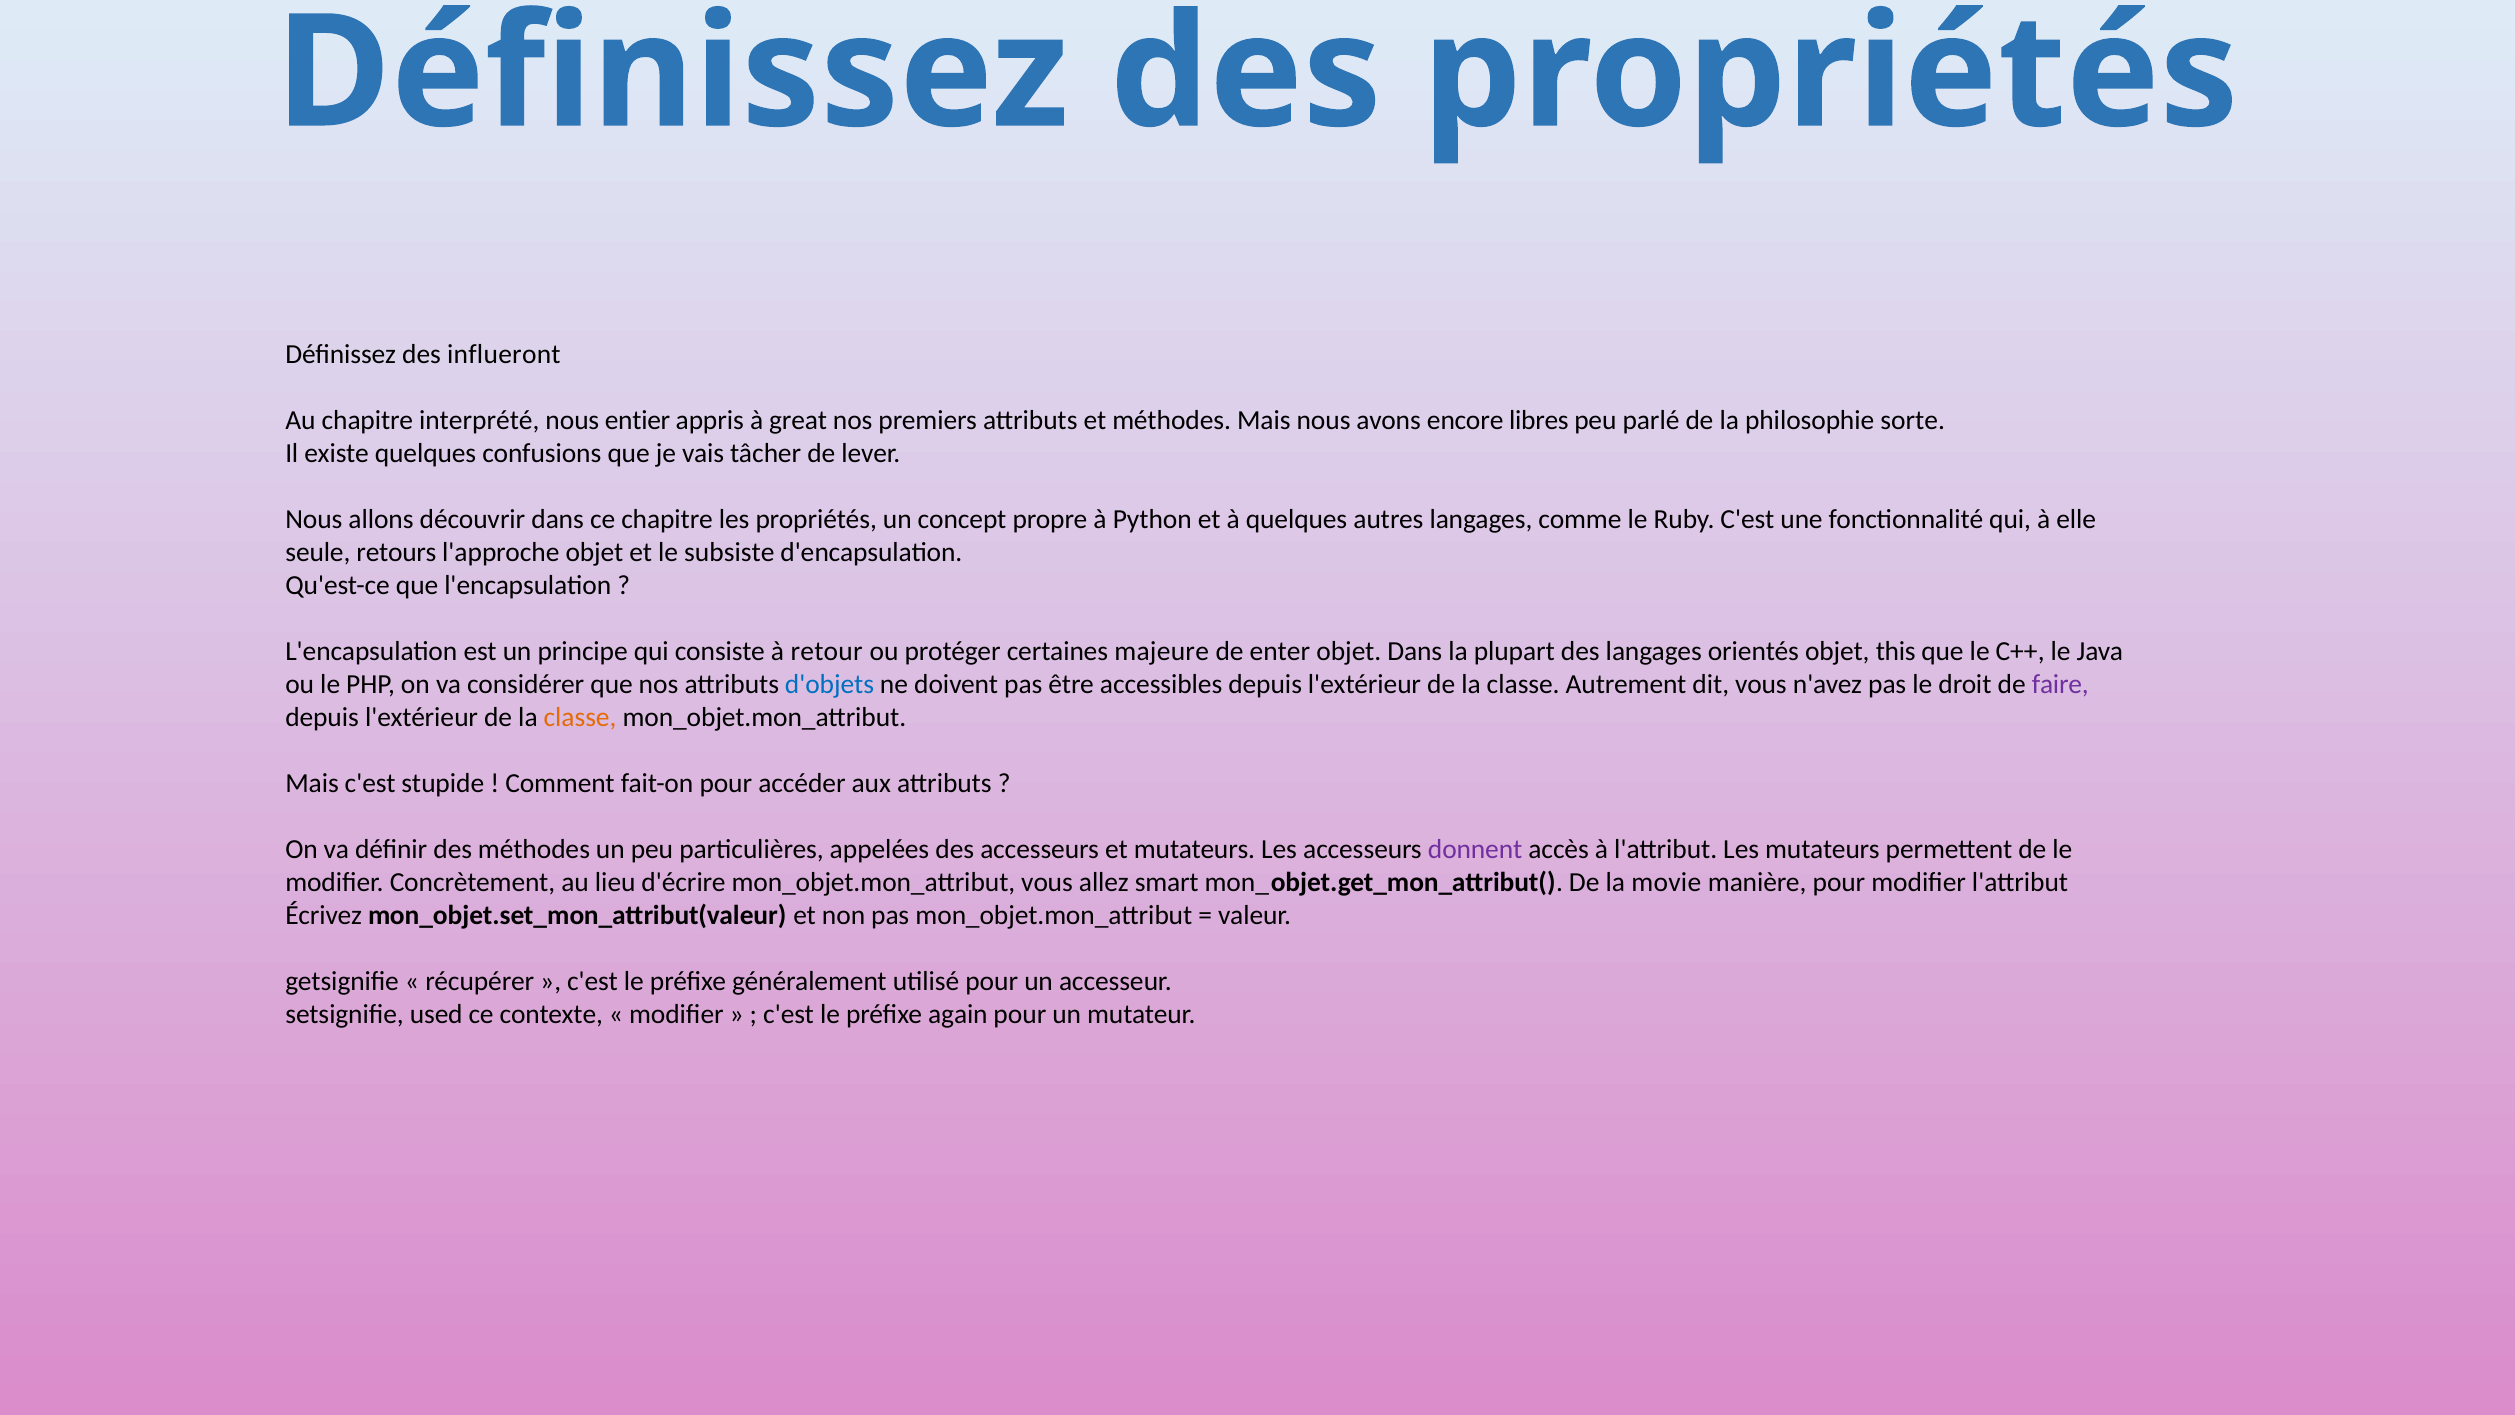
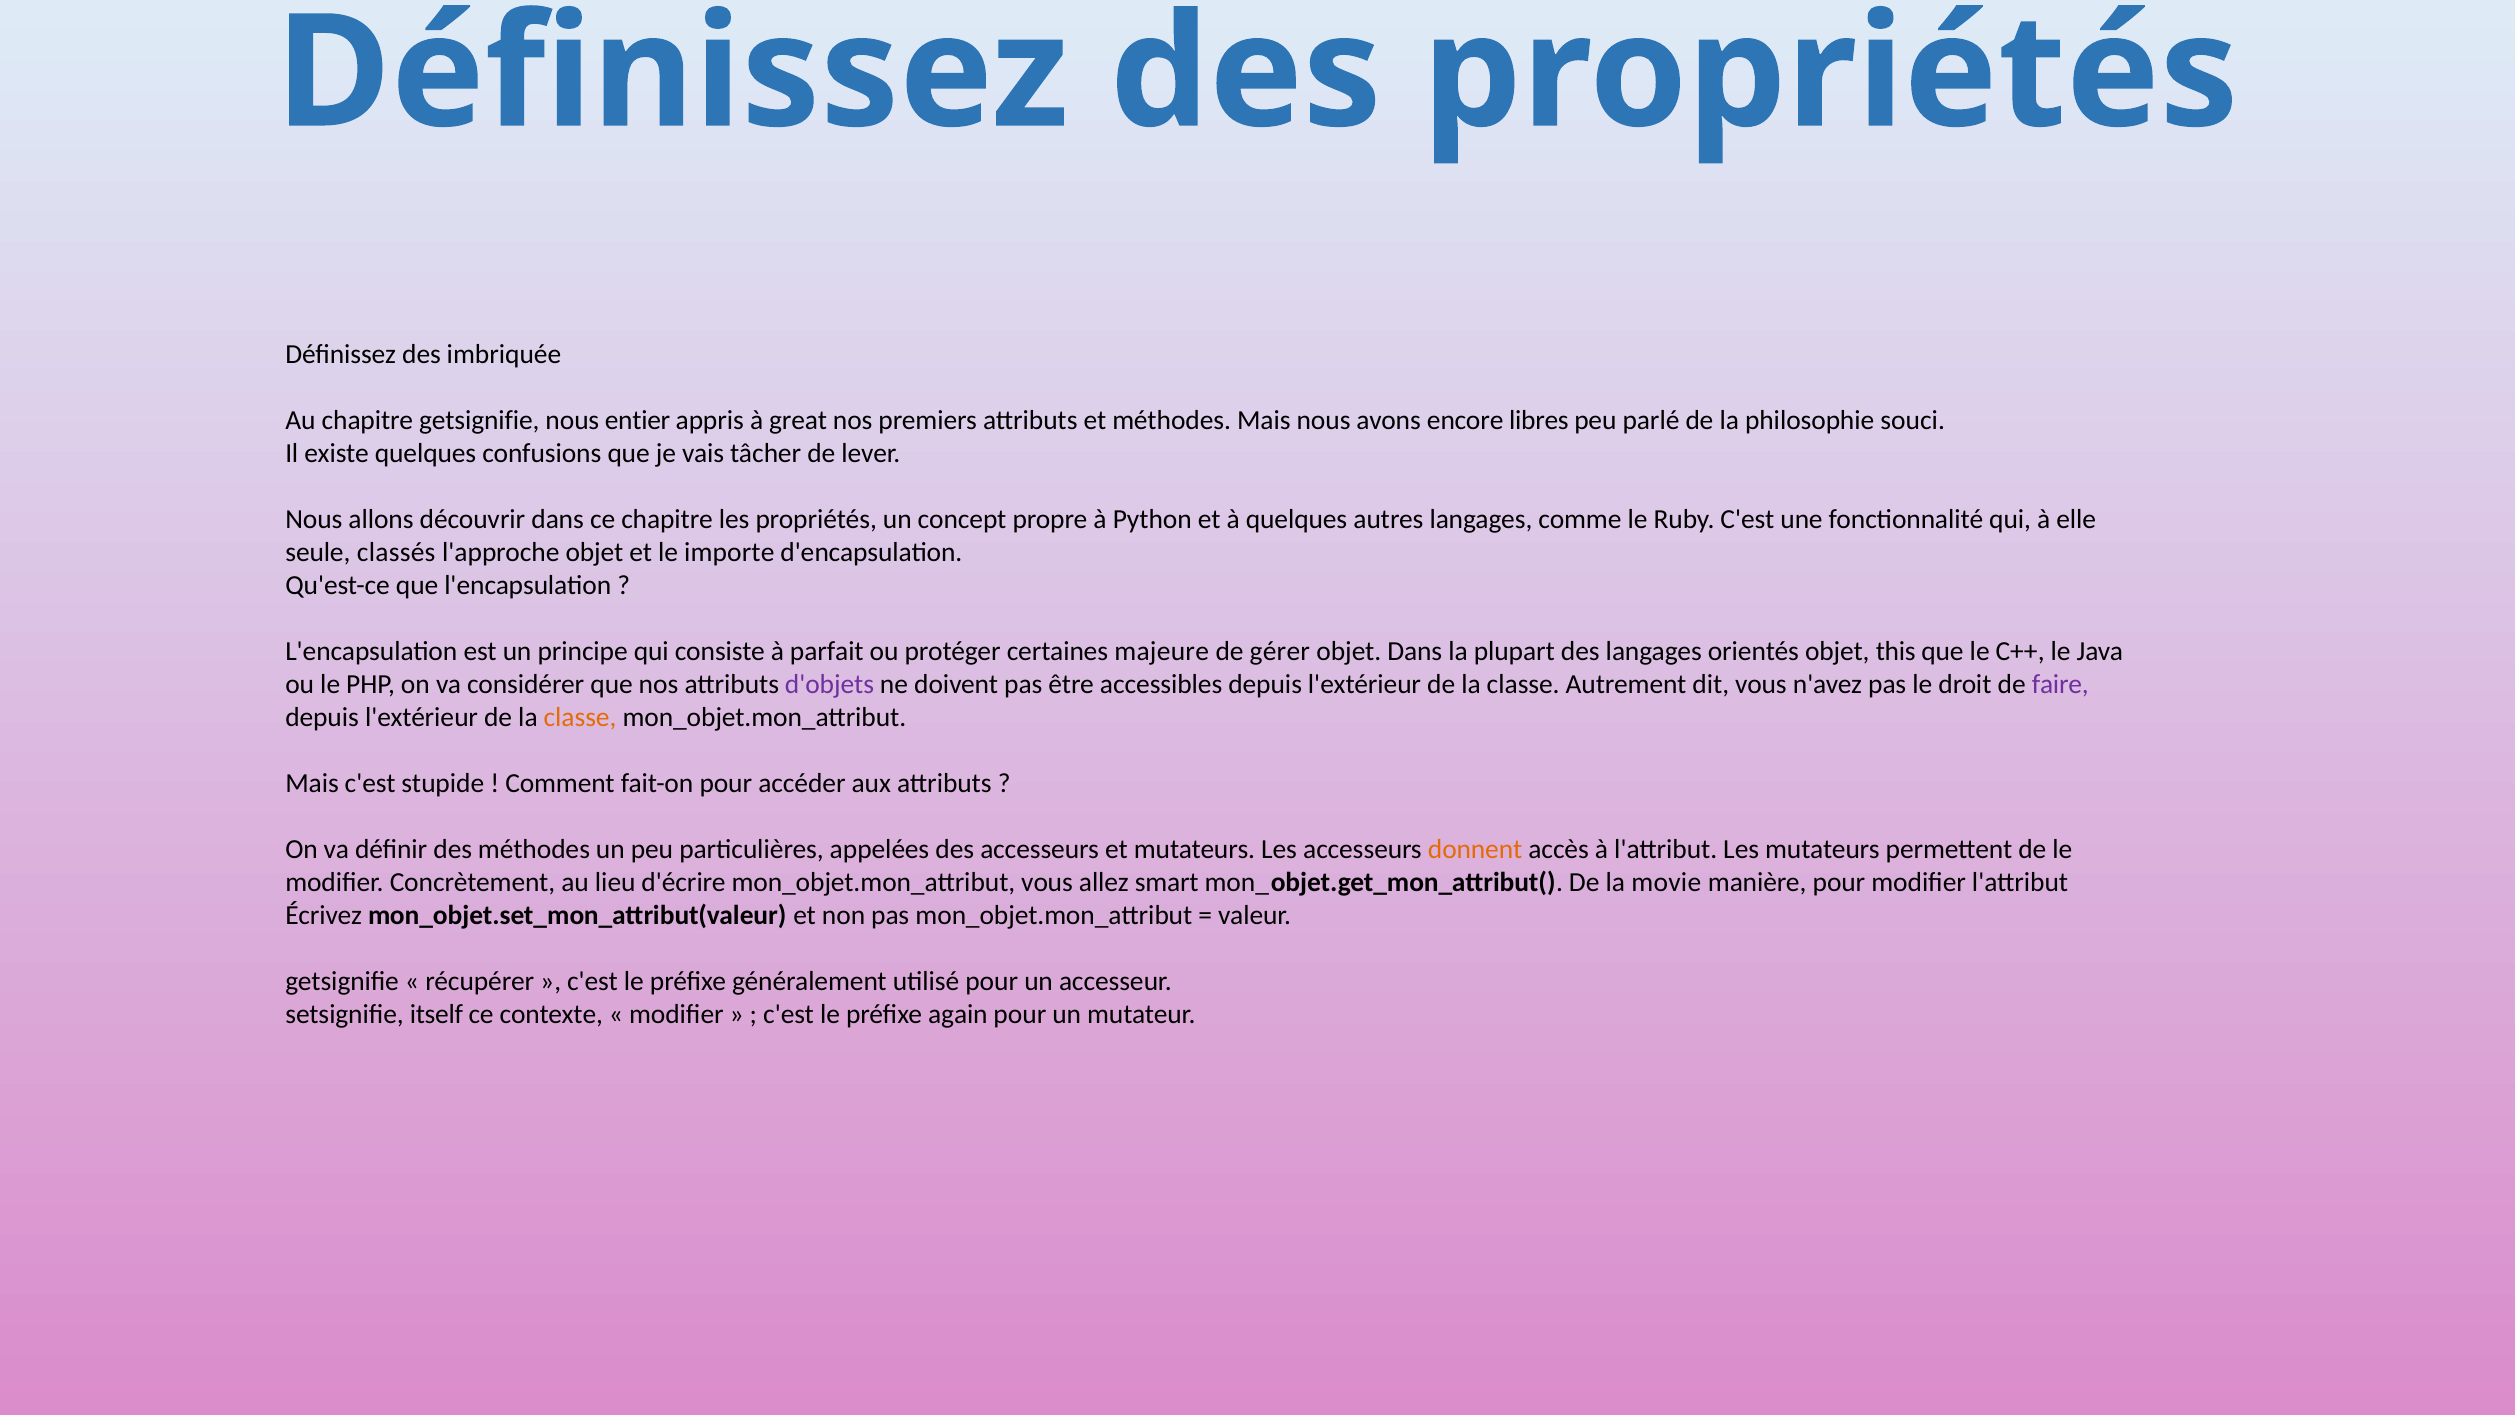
influeront: influeront -> imbriquée (504, 355)
chapitre interprété: interprété -> getsignifie (479, 421)
sorte: sorte -> souci (1913, 421)
retours: retours -> classés (396, 552)
subsiste: subsiste -> importe (729, 552)
retour: retour -> parfait (827, 651)
enter: enter -> gérer (1280, 651)
d'objets colour: blue -> purple (830, 684)
donnent colour: purple -> orange (1475, 849)
used: used -> itself (436, 1014)
